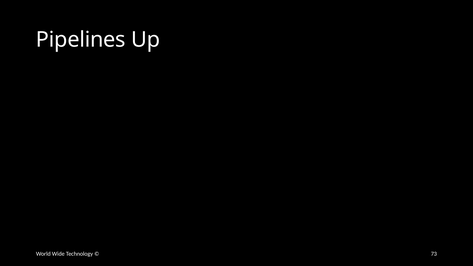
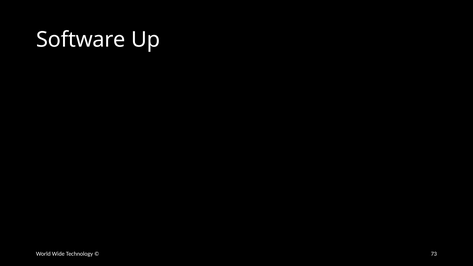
Pipelines: Pipelines -> Software (81, 40)
